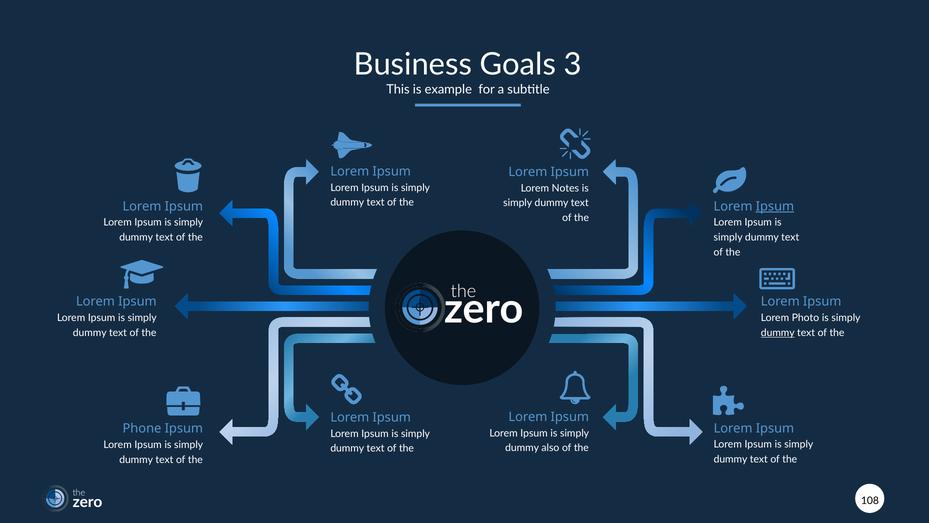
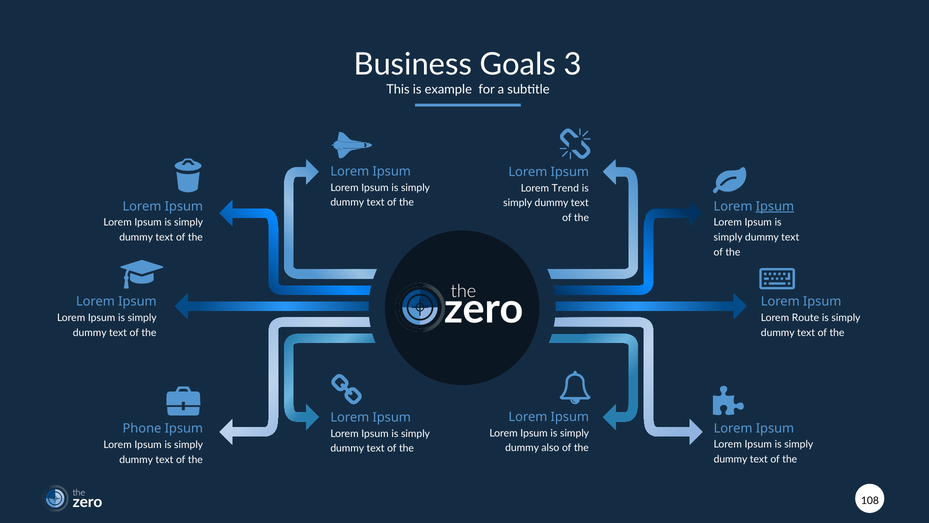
Notes: Notes -> Trend (565, 188)
Photo: Photo -> Route (805, 318)
dummy underline: present -> none (778, 332)
